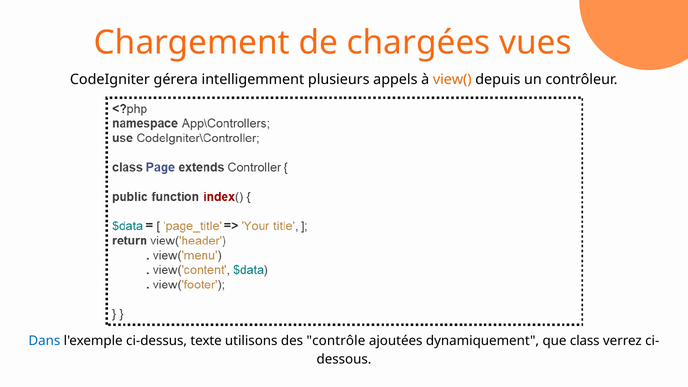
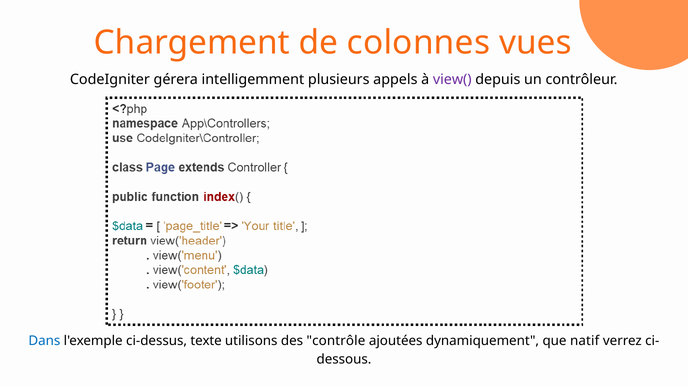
chargées: chargées -> colonnes (418, 43)
view( colour: orange -> purple (452, 80)
class: class -> natif (585, 341)
